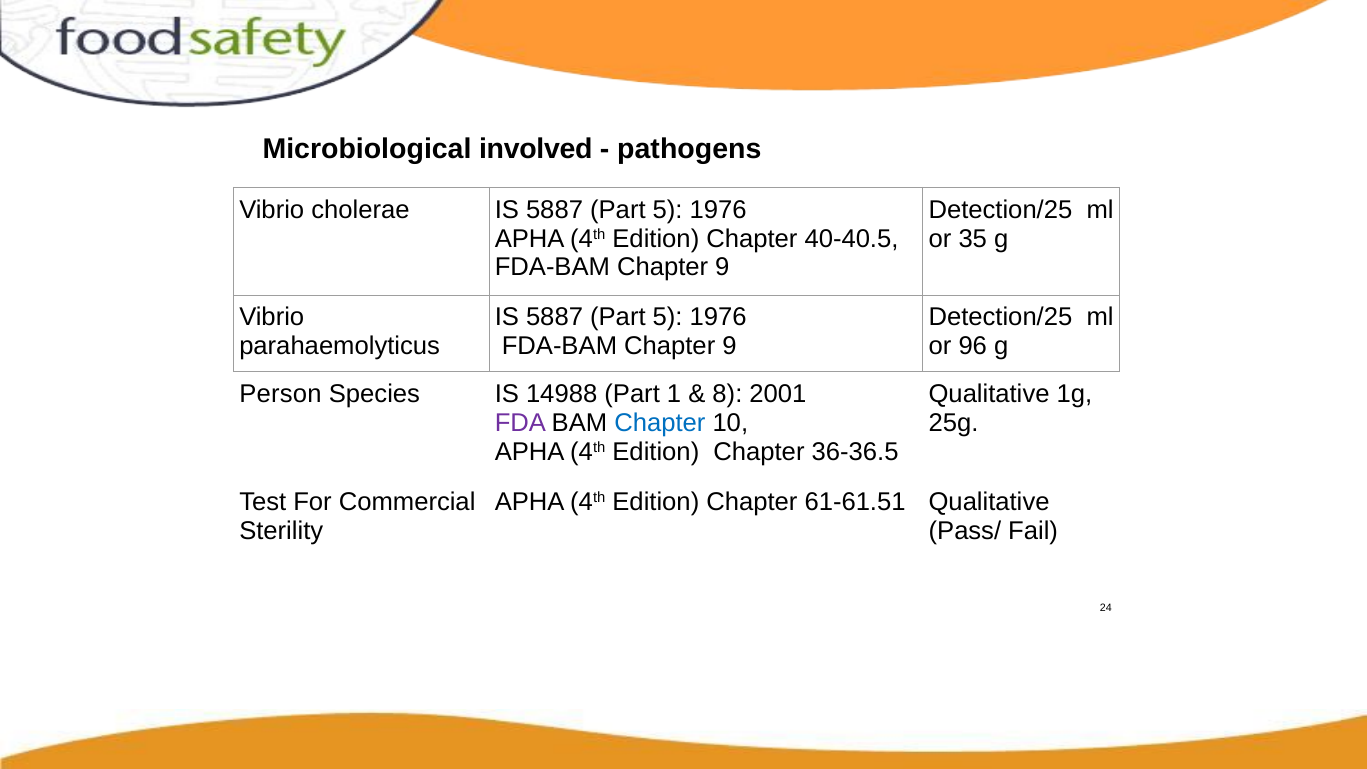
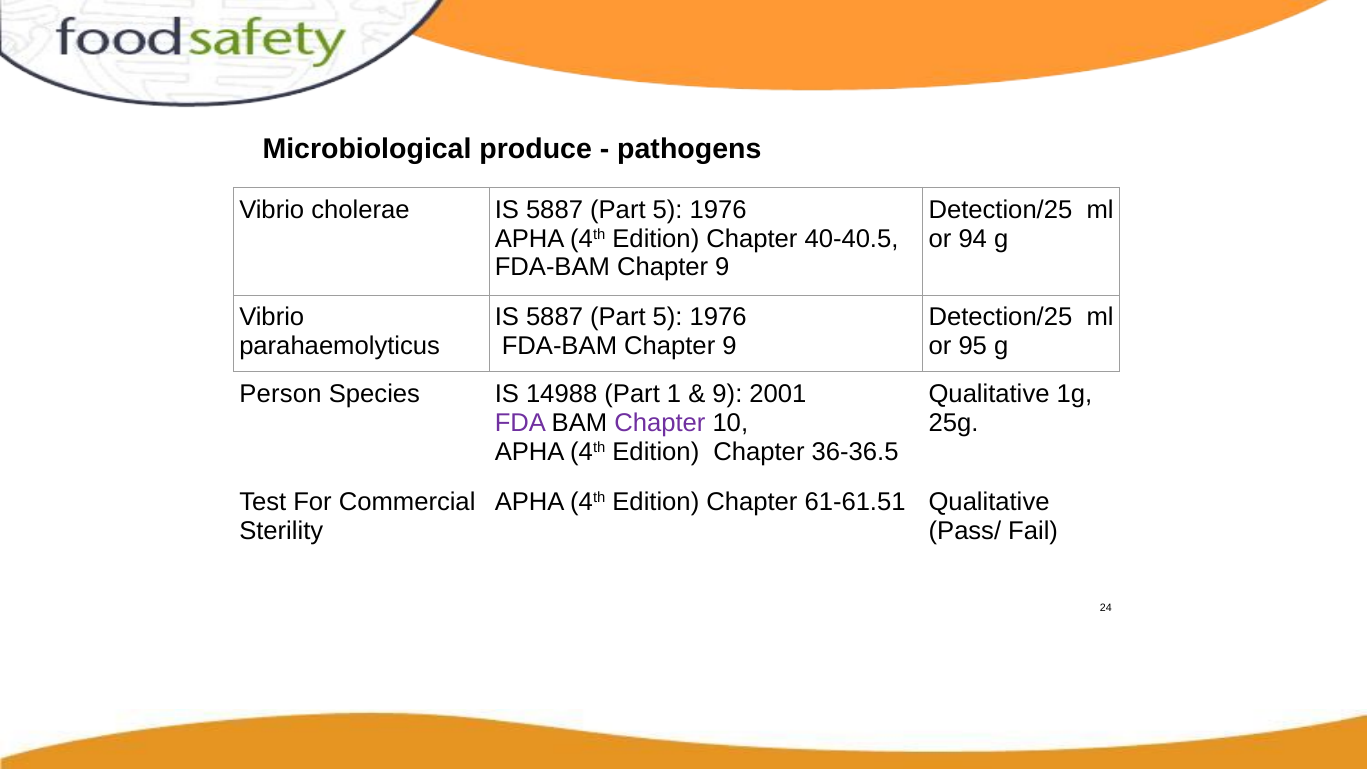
involved: involved -> produce (536, 149)
35: 35 -> 94 (973, 239)
96: 96 -> 95 (973, 346)
8: 8 -> 9 (727, 394)
Chapter colour: blue -> purple (660, 423)
